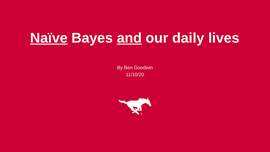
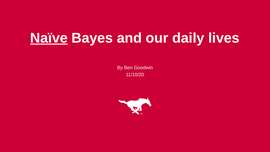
and underline: present -> none (129, 38)
